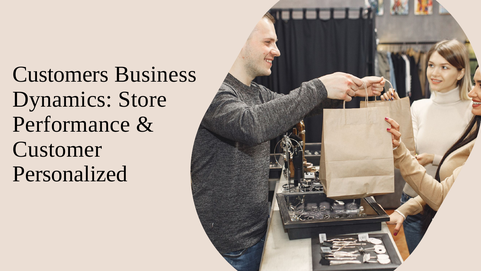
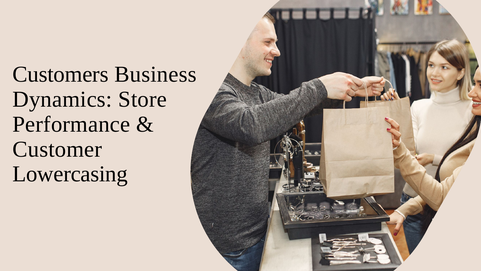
Personalized: Personalized -> Lowercasing (70, 174)
